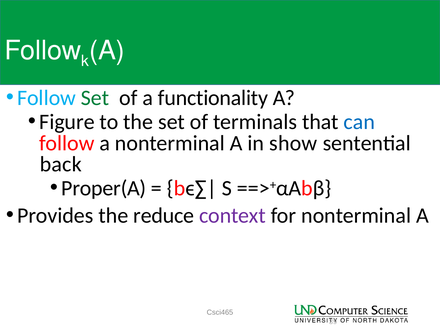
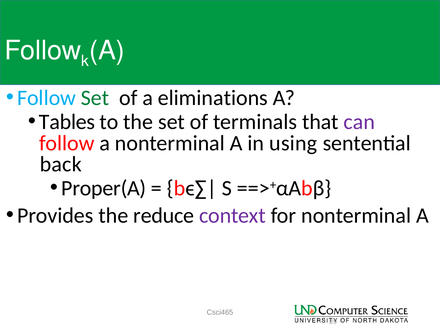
functionality: functionality -> eliminations (213, 98)
Figure: Figure -> Tables (67, 122)
can colour: blue -> purple (359, 122)
show: show -> using (293, 143)
